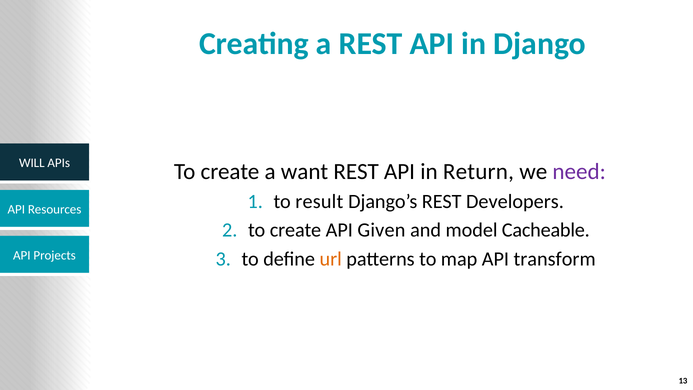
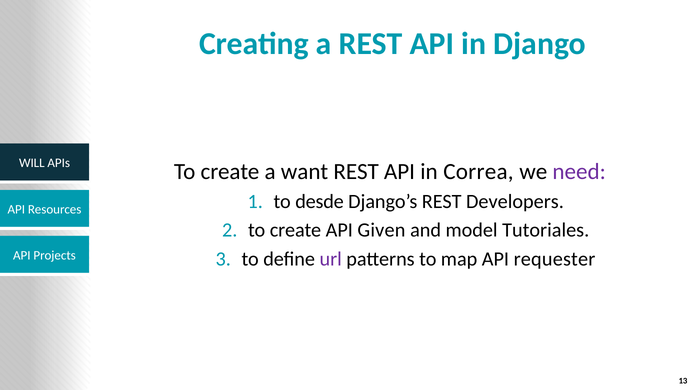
Return: Return -> Correa (478, 172)
result: result -> desde (320, 202)
Cacheable: Cacheable -> Tutoriales (546, 230)
url colour: orange -> purple (331, 259)
transform: transform -> requester (554, 259)
